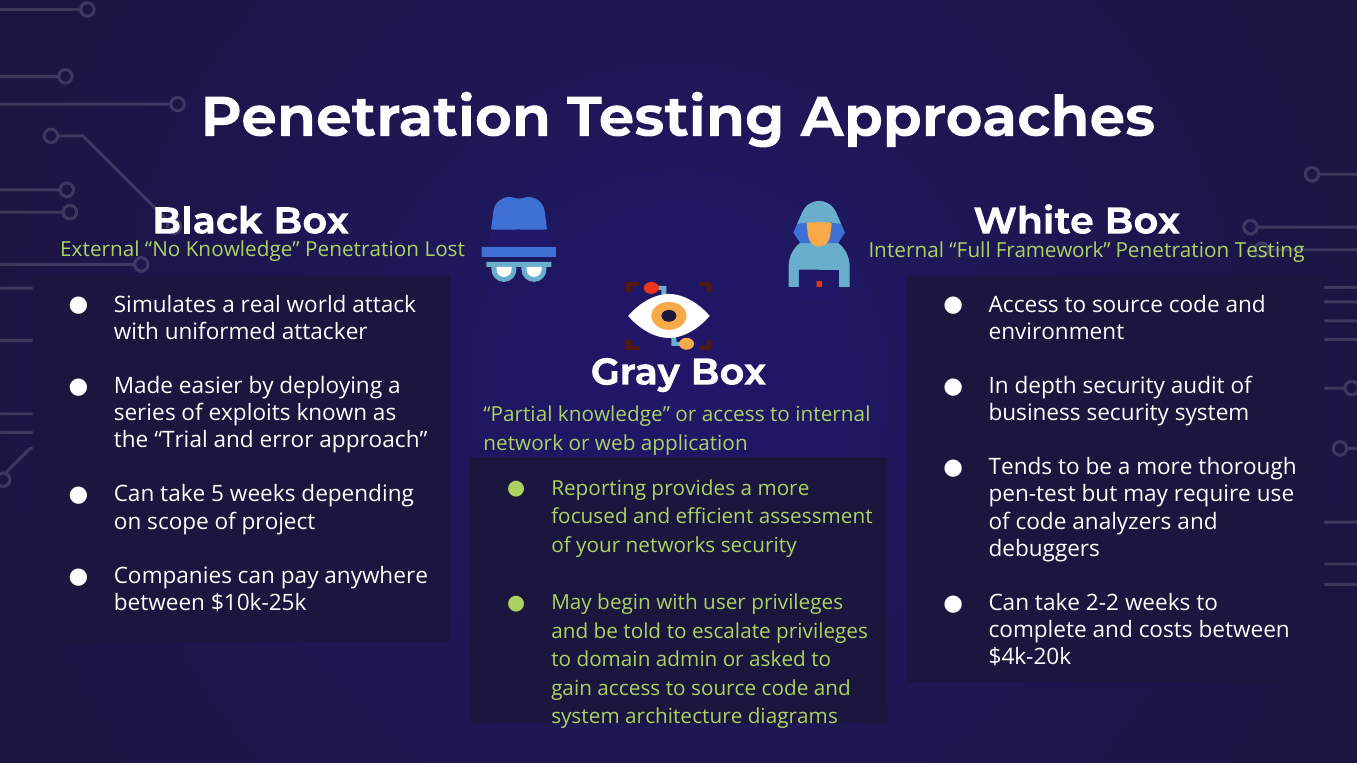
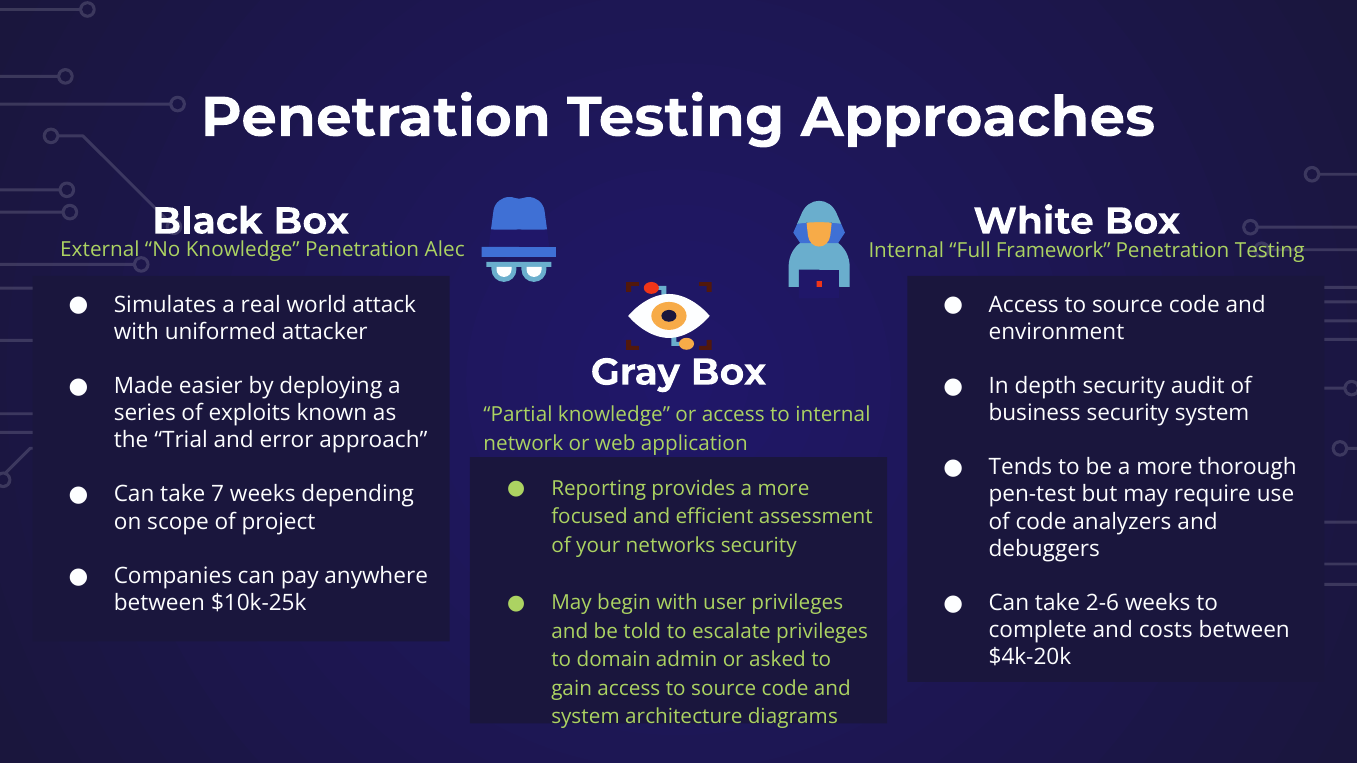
Lost: Lost -> Alec (445, 250)
5: 5 -> 7 (218, 495)
2-2: 2-2 -> 2-6 (1103, 603)
